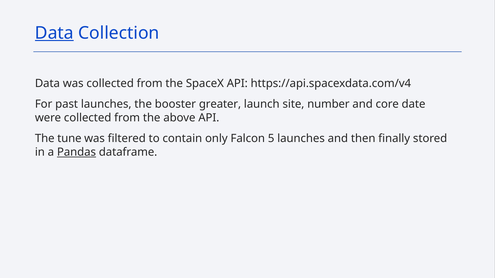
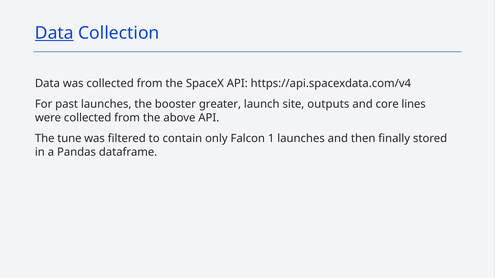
number: number -> outputs (328, 104)
date: date -> lines (414, 104)
5: 5 -> 1 (271, 139)
Pandas underline: present -> none (76, 152)
